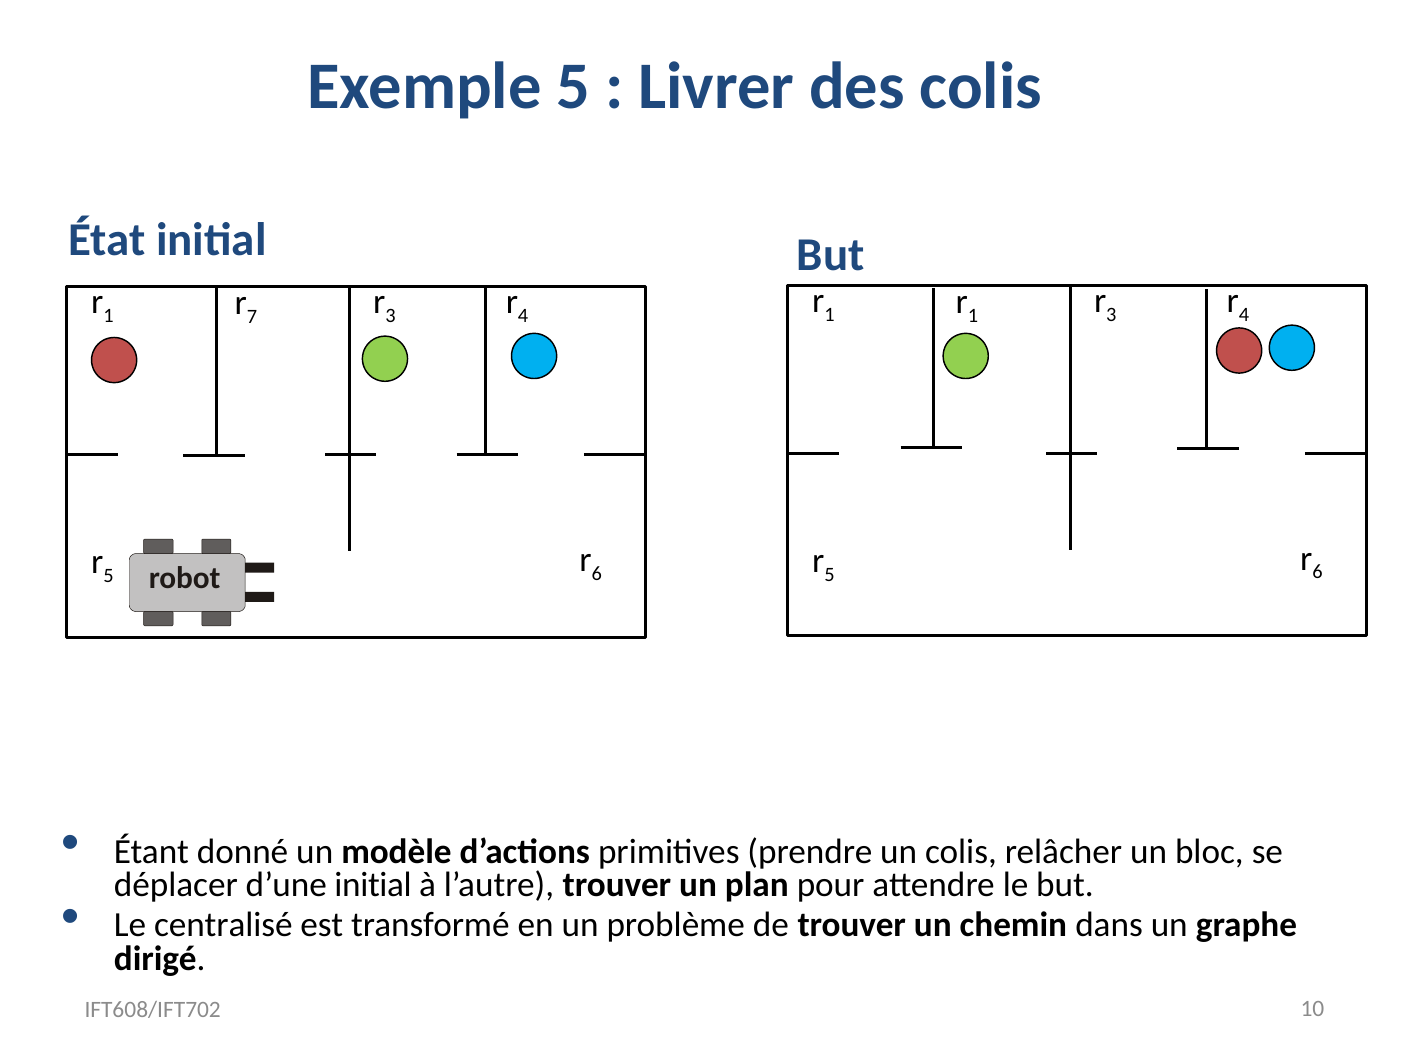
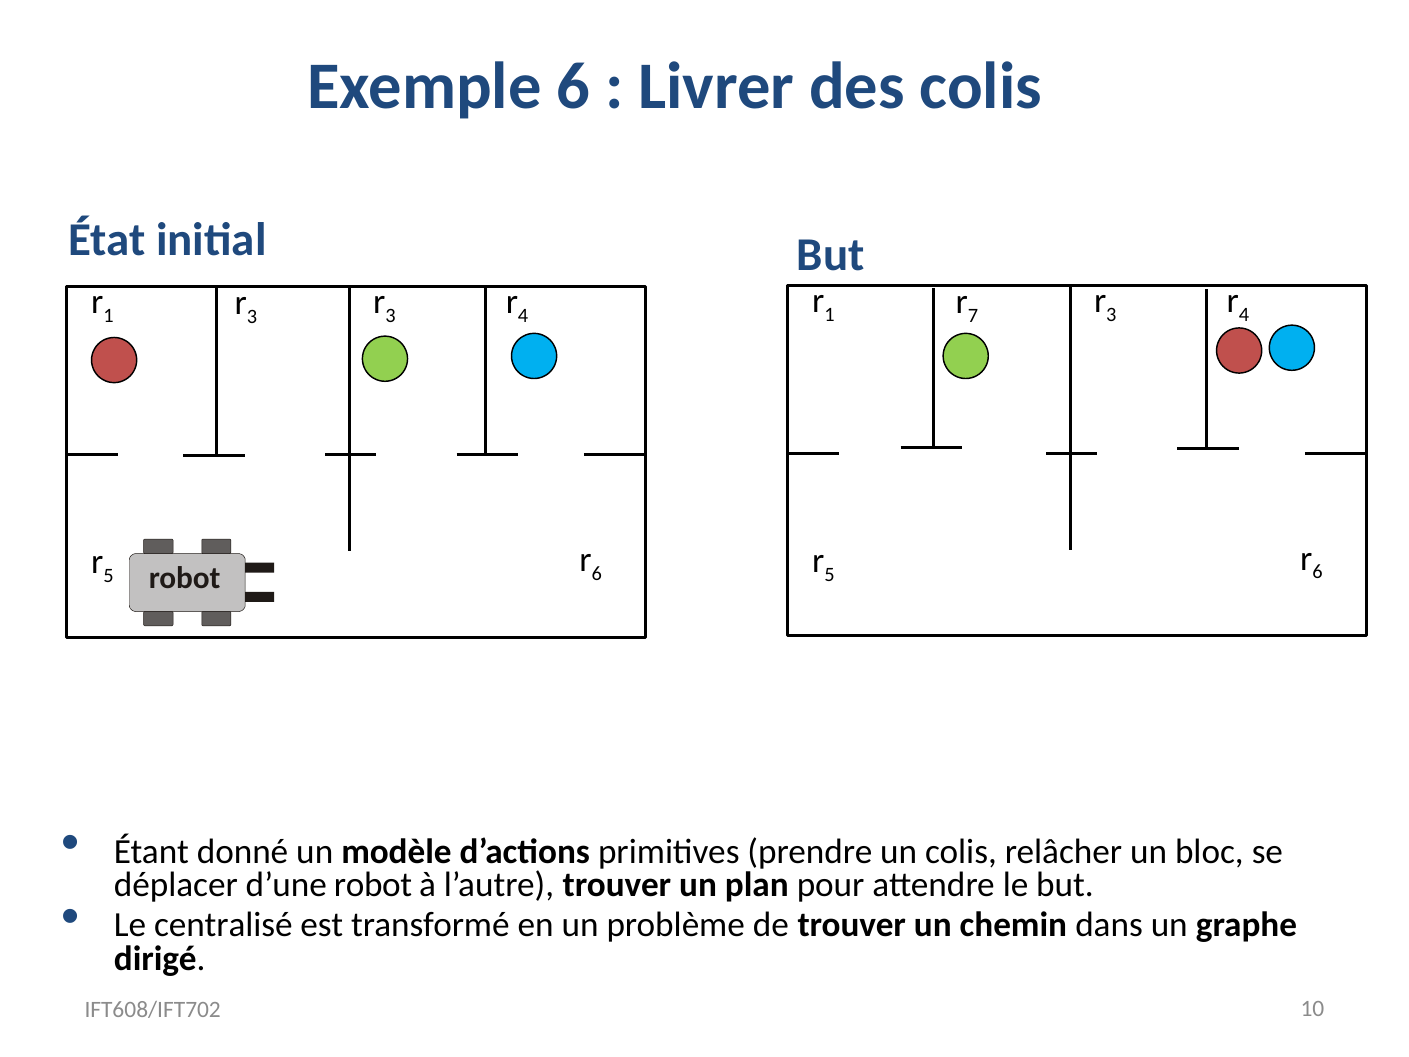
Exemple 5: 5 -> 6 (573, 87)
1: 1 -> 7 (973, 316)
7: 7 -> 3 (252, 317)
d’une initial: initial -> robot (373, 885)
